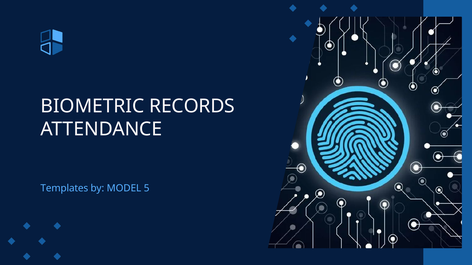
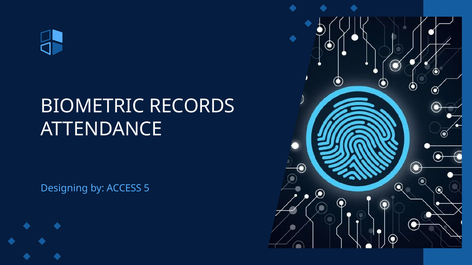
Templates: Templates -> Designing (64, 189)
MODEL: MODEL -> ACCESS (124, 189)
